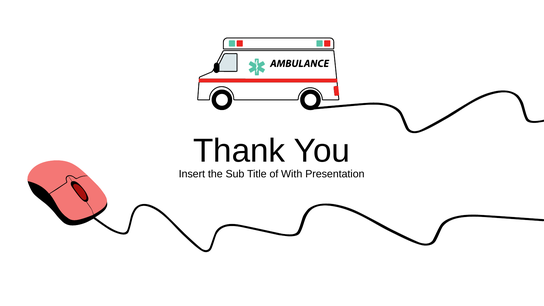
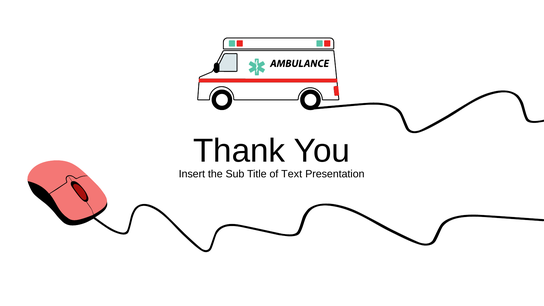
With: With -> Text (292, 174)
